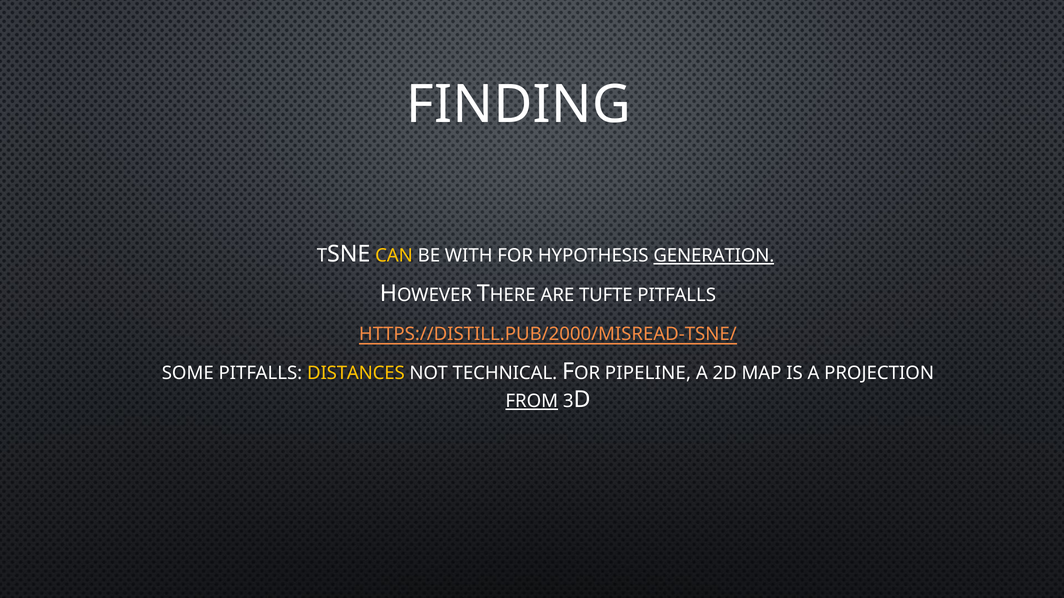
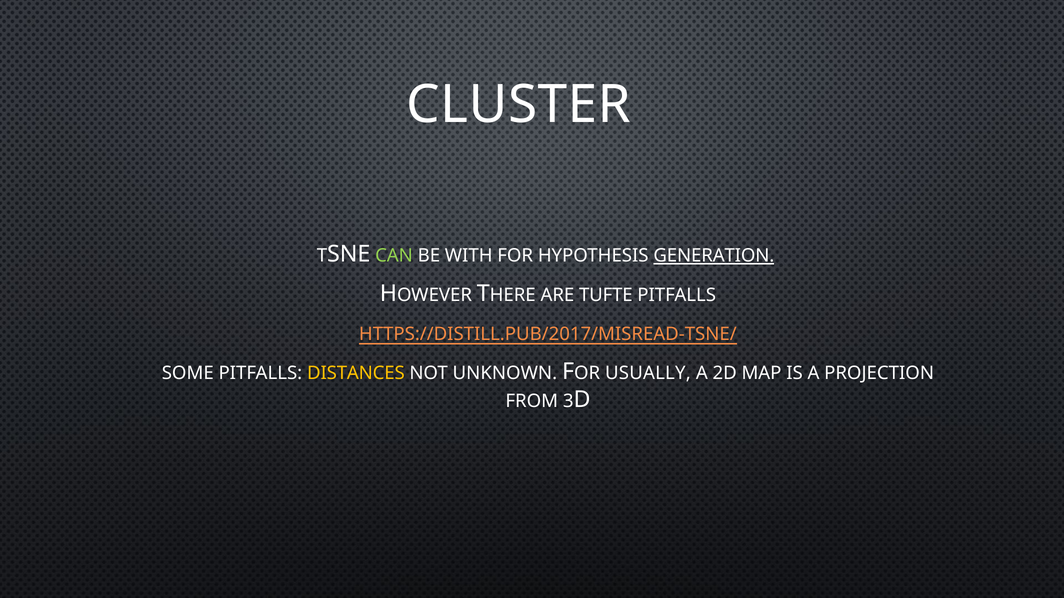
FINDING: FINDING -> CLUSTER (519, 105)
CAN colour: yellow -> light green (394, 256)
HTTPS://DISTILL.PUB/2000/MISREAD-TSNE/: HTTPS://DISTILL.PUB/2000/MISREAD-TSNE/ -> HTTPS://DISTILL.PUB/2017/MISREAD-TSNE/ (548, 334)
TECHNICAL: TECHNICAL -> UNKNOWN (505, 374)
PIPELINE: PIPELINE -> USUALLY (648, 374)
FROM underline: present -> none (532, 402)
